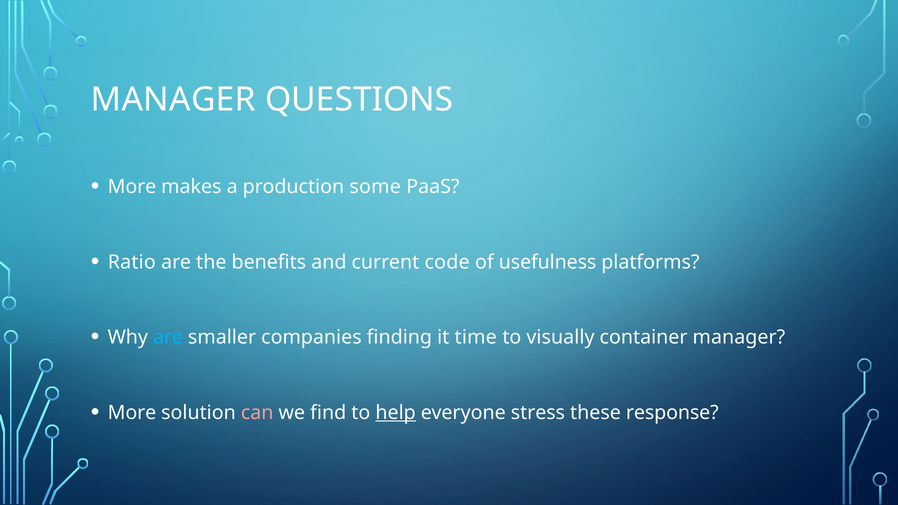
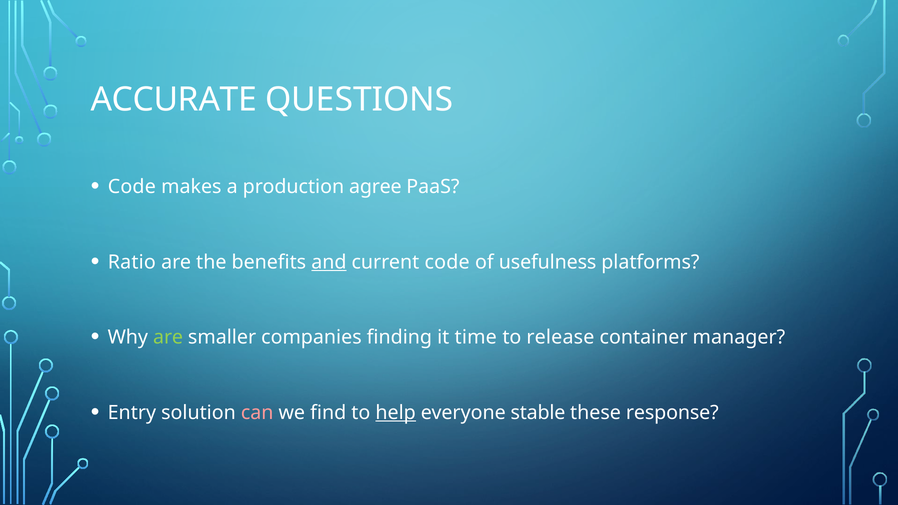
MANAGER: MANAGER -> ACCURATE (174, 100)
More: More -> Code (132, 187)
some: some -> agree (375, 187)
and underline: none -> present (329, 262)
are colour: light blue -> light green (168, 337)
visually: visually -> release (560, 337)
More: More -> Entry (132, 413)
stress: stress -> stable (538, 413)
